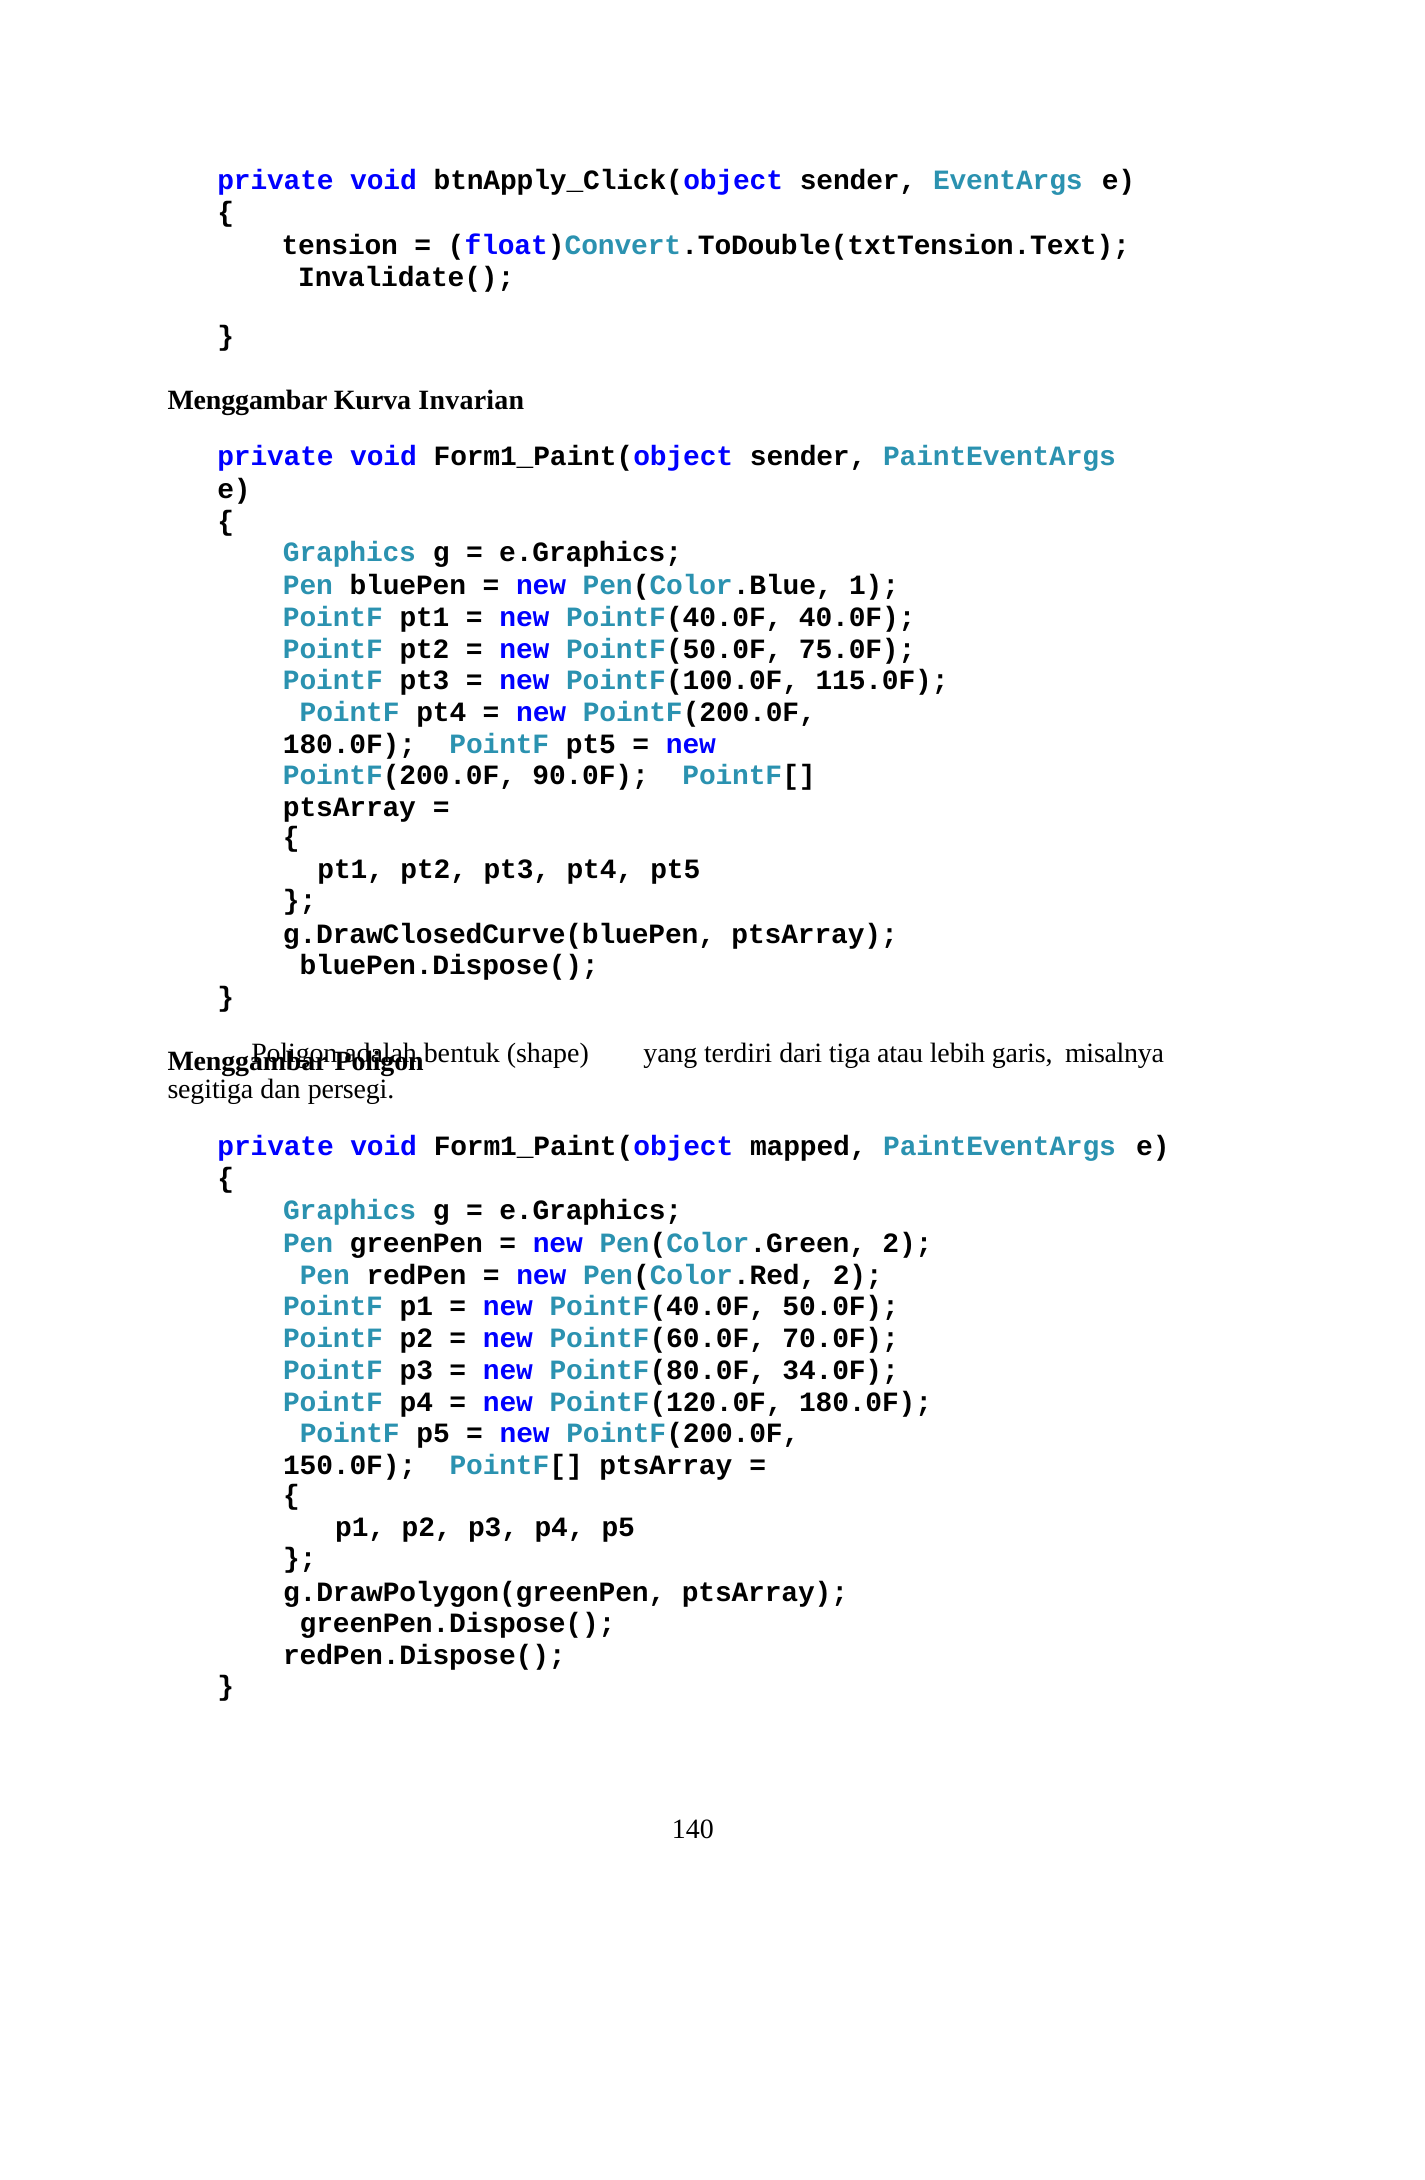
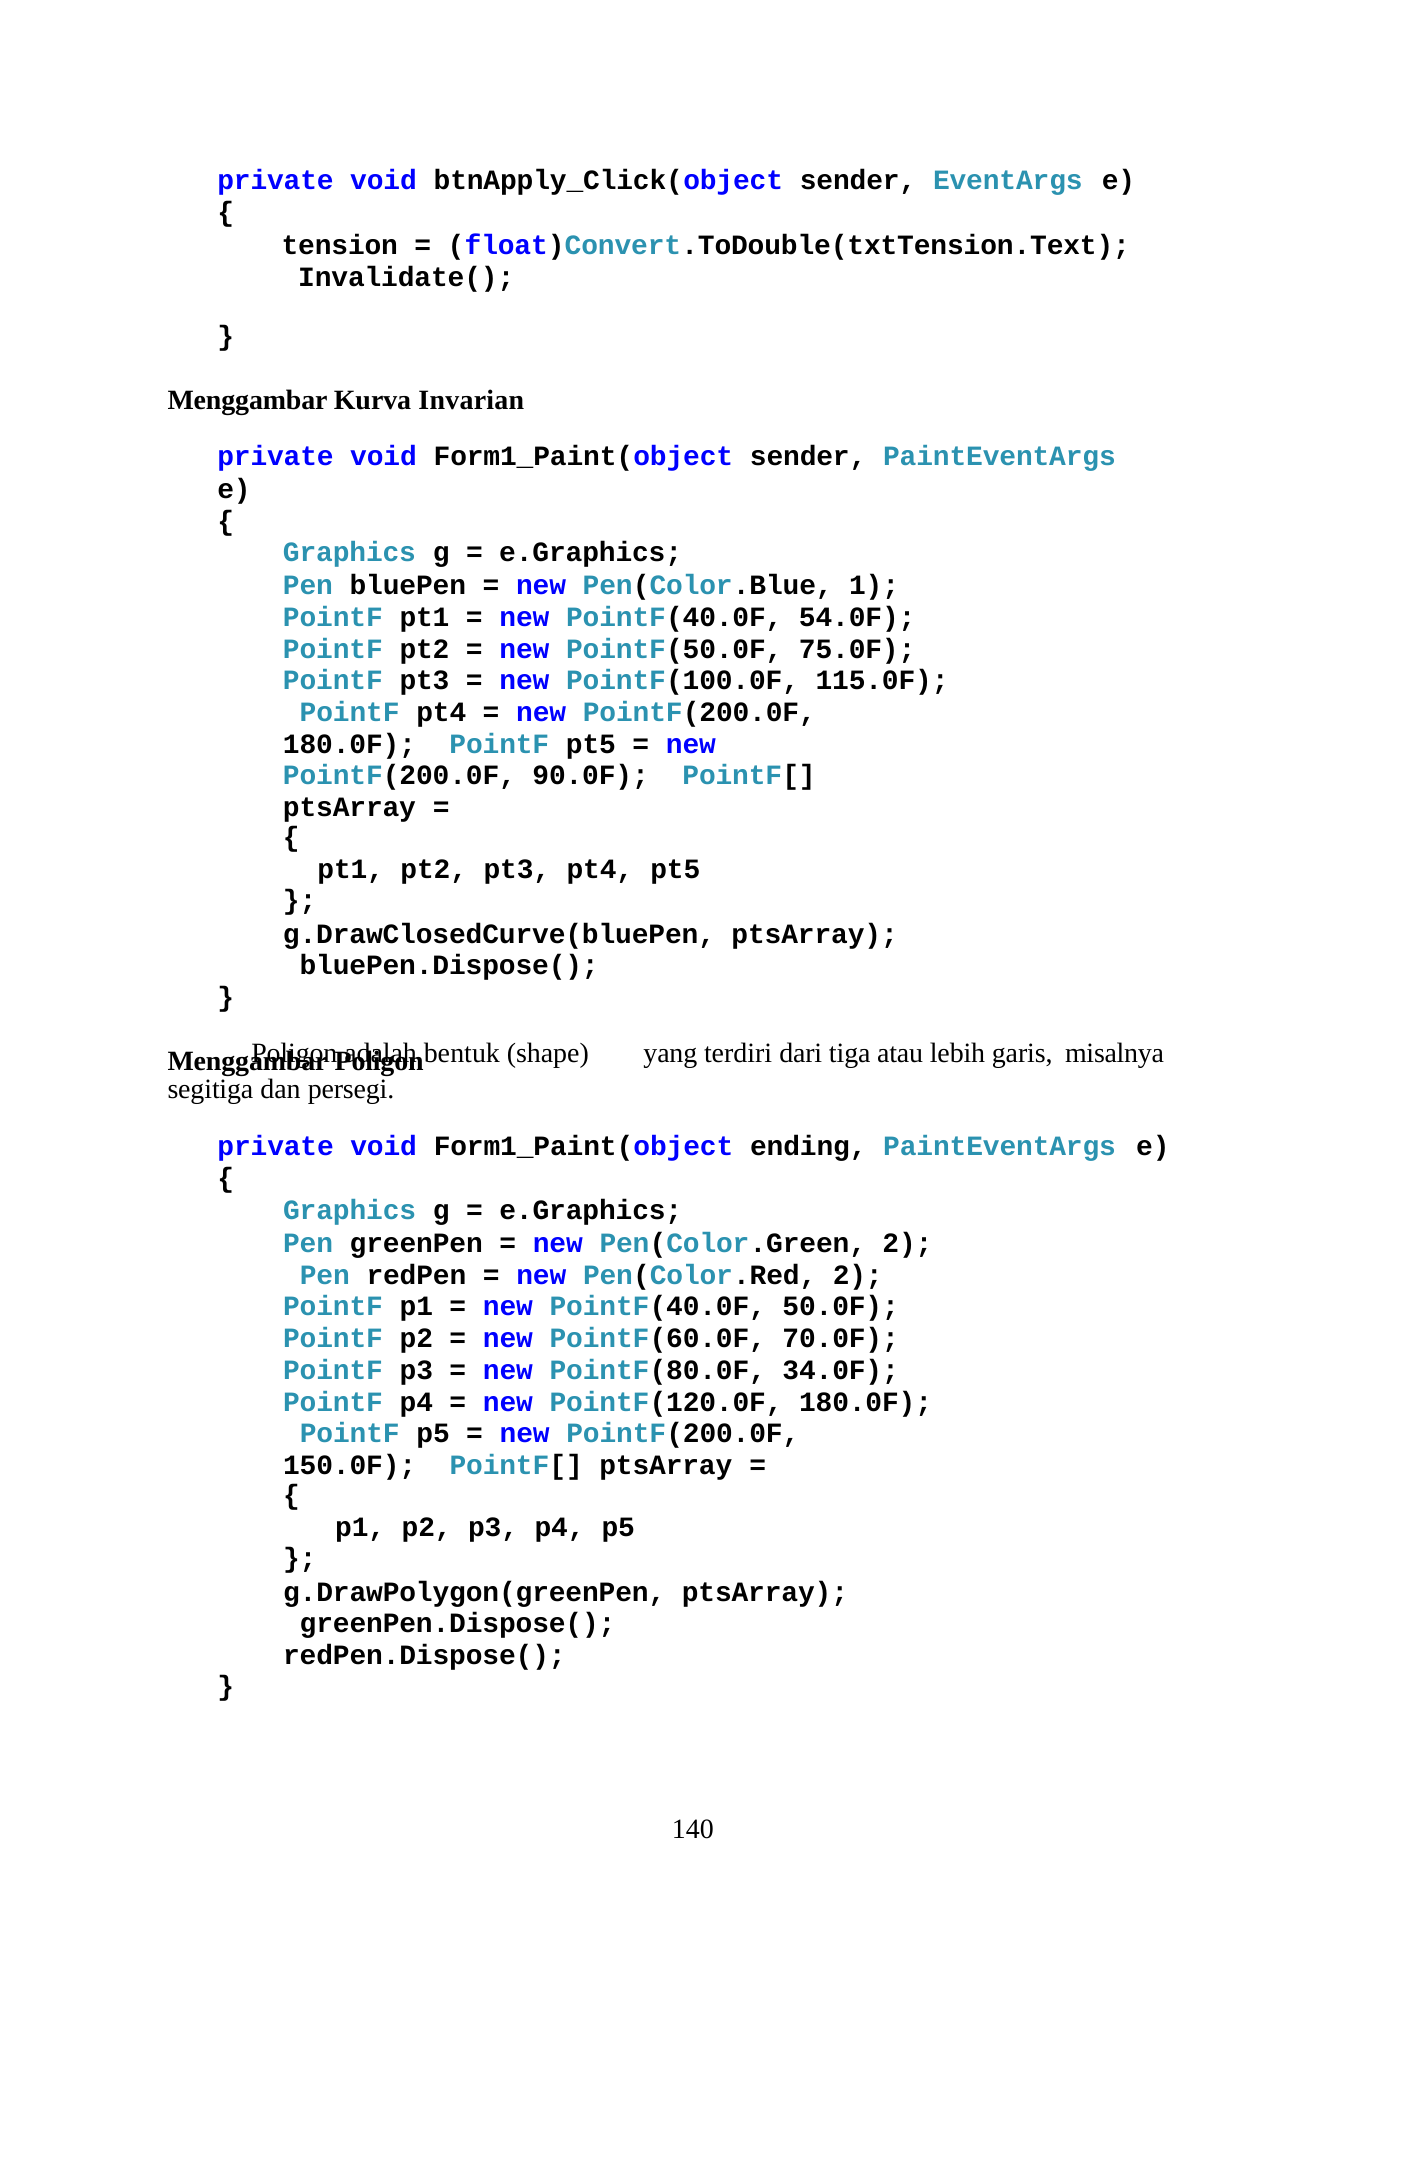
40.0F: 40.0F -> 54.0F (857, 617)
mapped: mapped -> ending (808, 1146)
